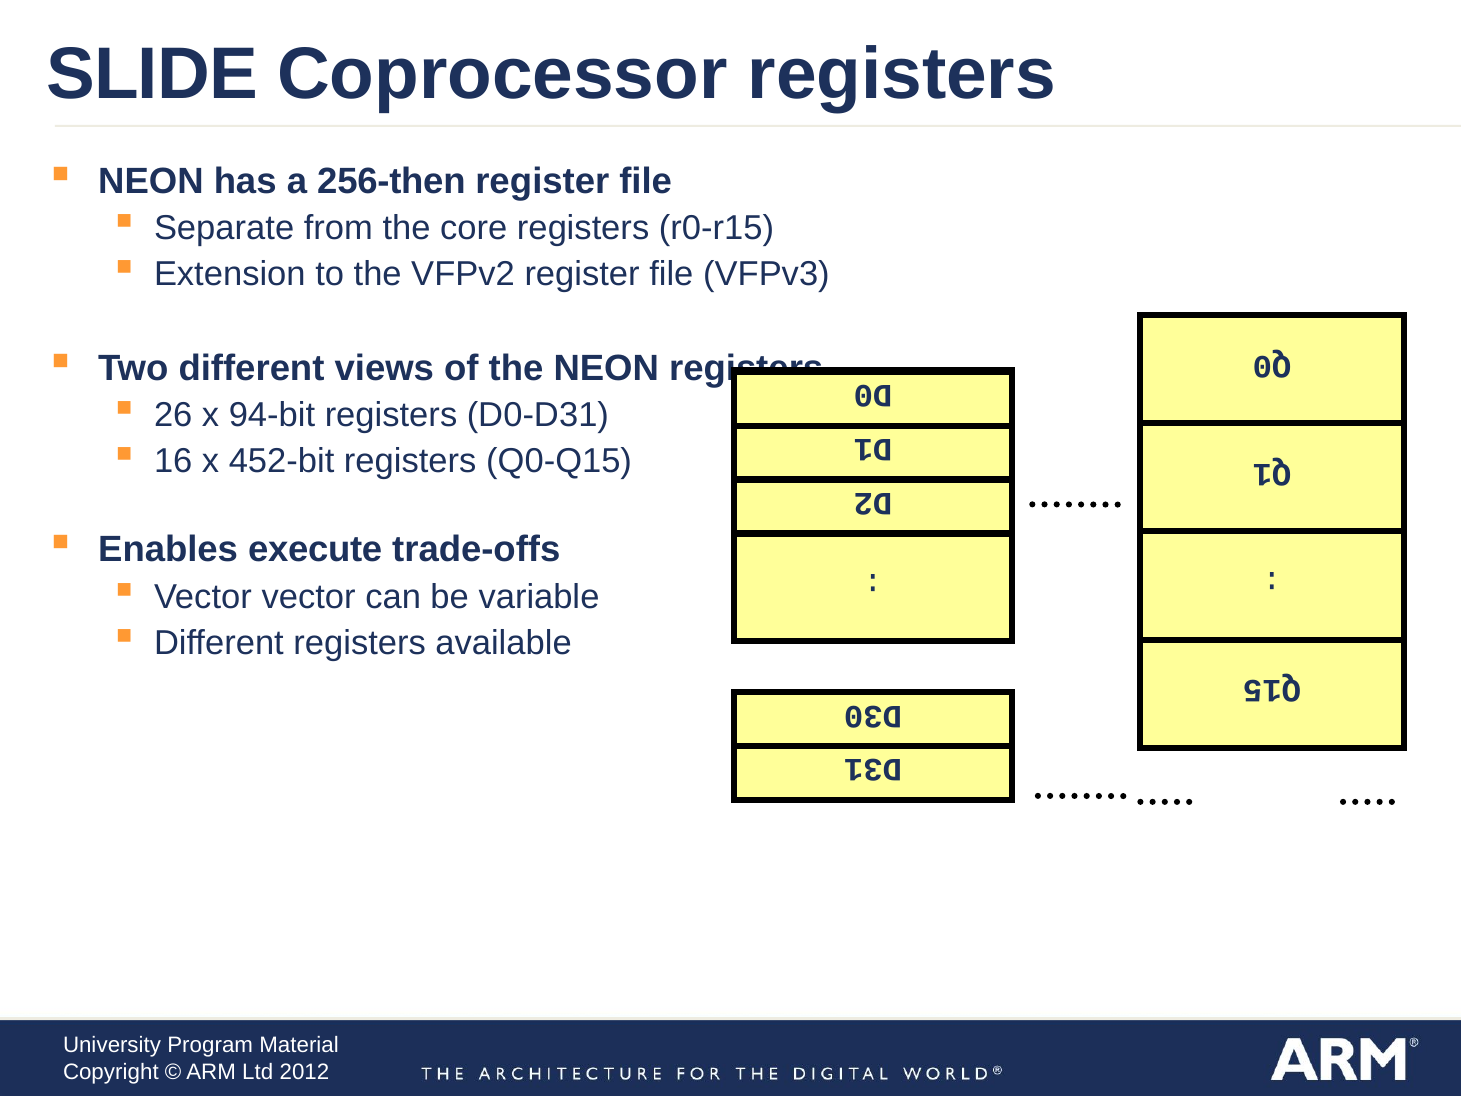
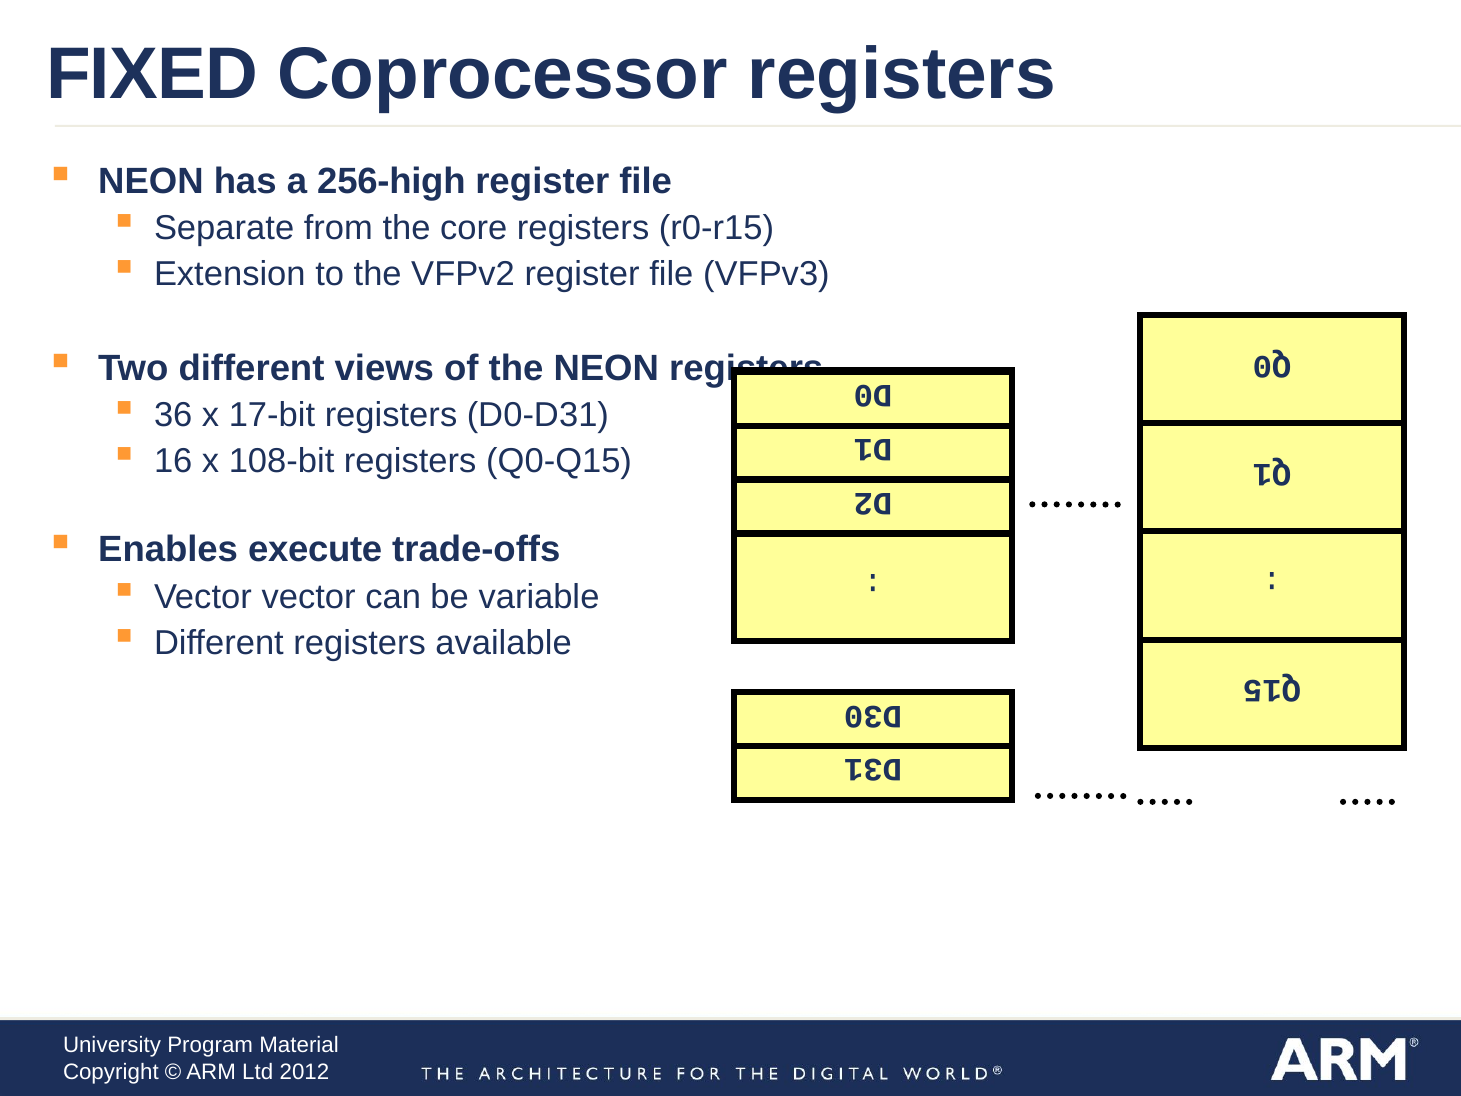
SLIDE: SLIDE -> FIXED (152, 74)
256-then: 256-then -> 256-high (391, 181)
26: 26 -> 36 (173, 415)
94-bit: 94-bit -> 17-bit (272, 415)
452-bit: 452-bit -> 108-bit (282, 461)
